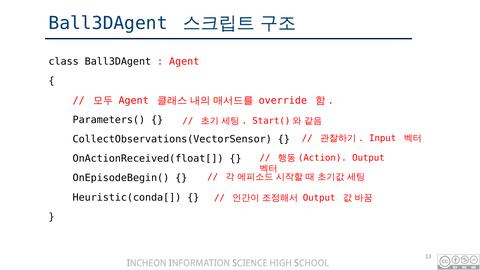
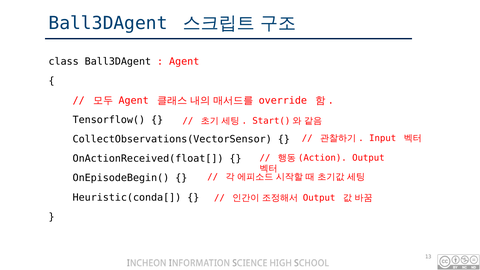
Parameters(: Parameters( -> Tensorflow( (109, 120)
